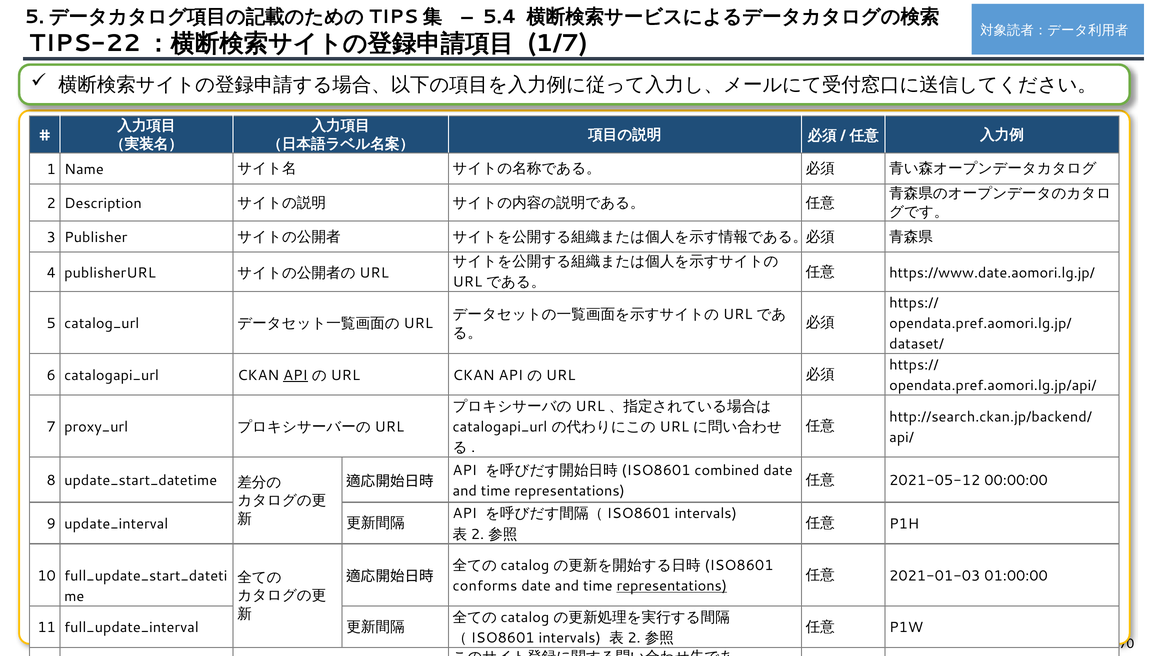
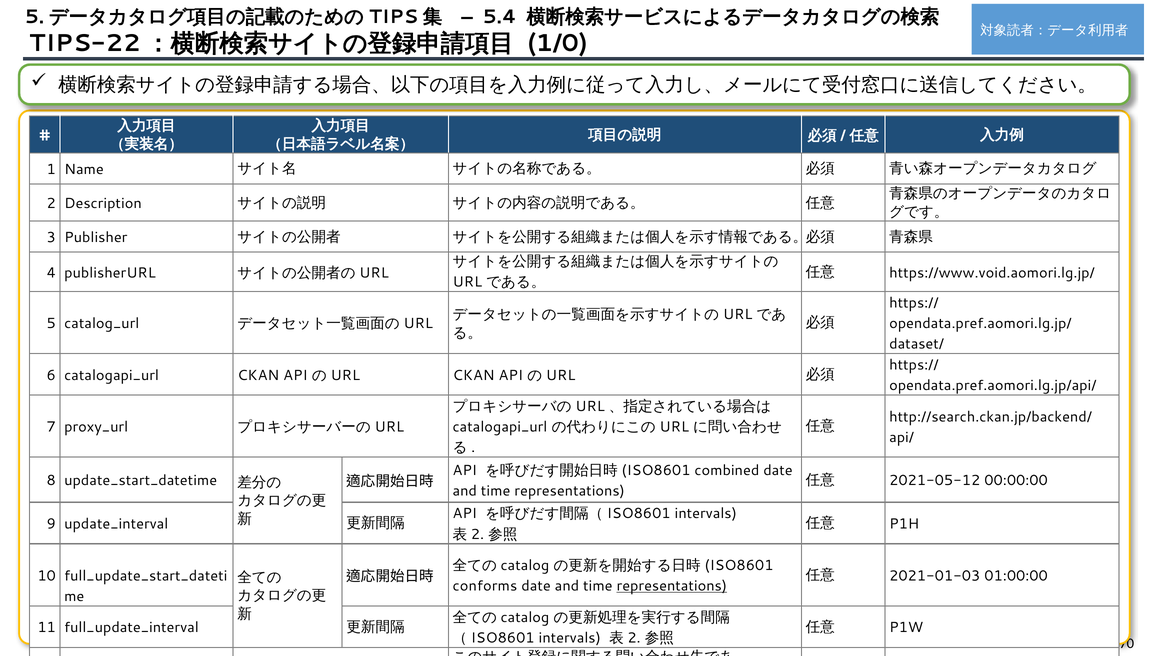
1/7: 1/7 -> 1/0 (558, 43)
https://www.date.aomori.lg.jp/: https://www.date.aomori.lg.jp/ -> https://www.void.aomori.lg.jp/ (992, 273)
API underline: present -> none (295, 375)
